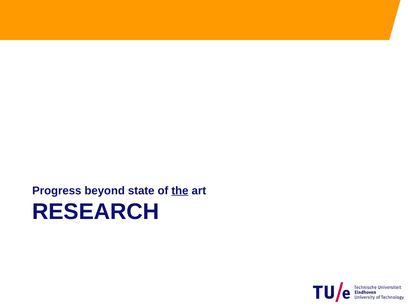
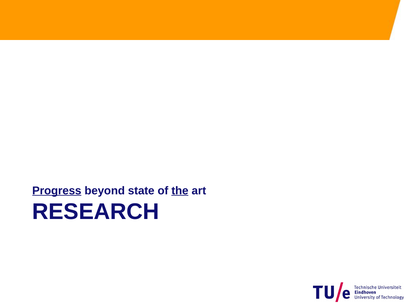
Progress underline: none -> present (57, 191)
